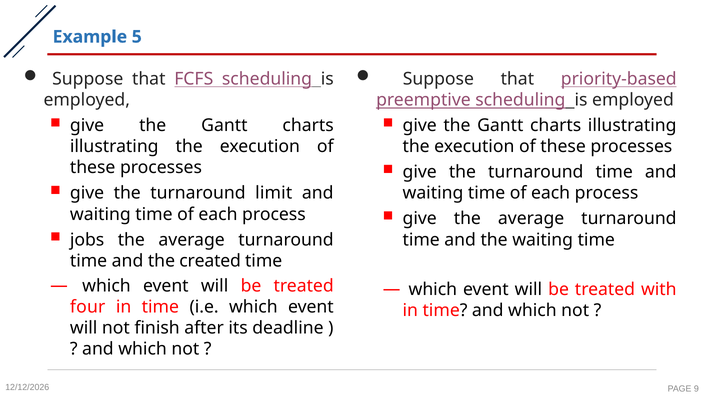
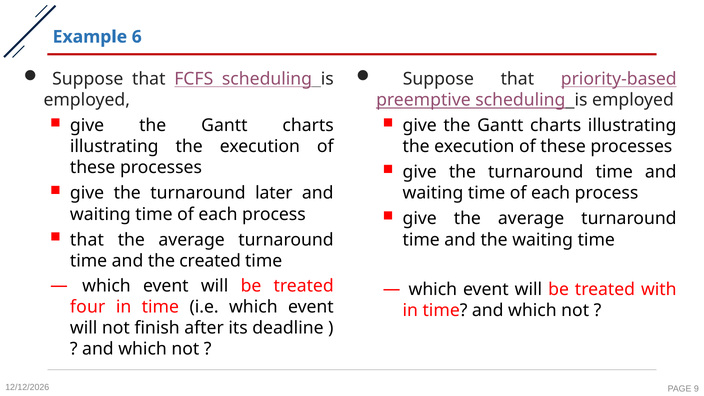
5: 5 -> 6 (137, 37)
limit: limit -> later (274, 193)
jobs: jobs -> that (87, 240)
